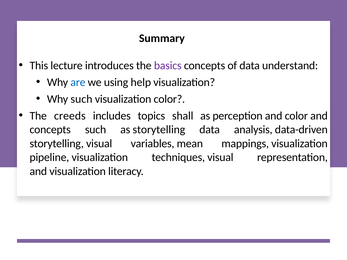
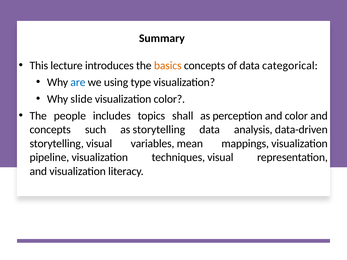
basics colour: purple -> orange (168, 66)
understand: understand -> categorical (290, 66)
help: help -> type (141, 82)
Why such: such -> slide (81, 99)
creeds: creeds -> people (70, 116)
